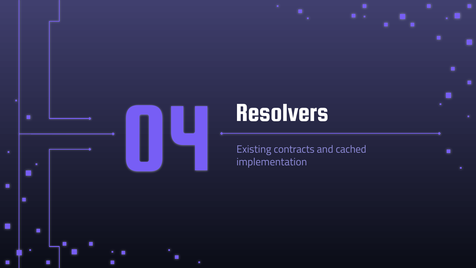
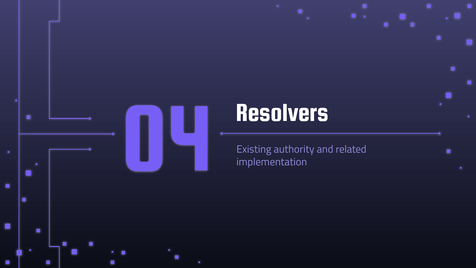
contracts: contracts -> authority (294, 149)
cached: cached -> related (351, 149)
